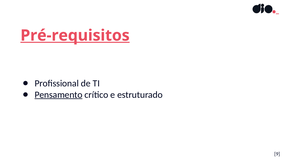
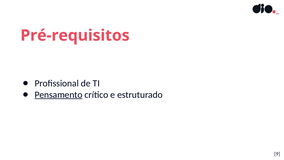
Pré-requisitos underline: present -> none (75, 35)
